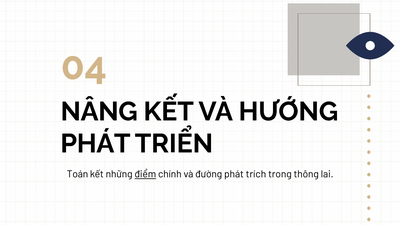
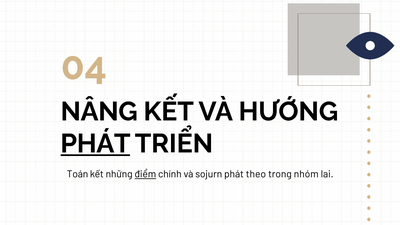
PHÁT underline: none -> present (95, 144)
đường: đường -> sojurn (209, 174)
trích: trích -> theo (256, 174)
thông: thông -> nhóm (306, 174)
